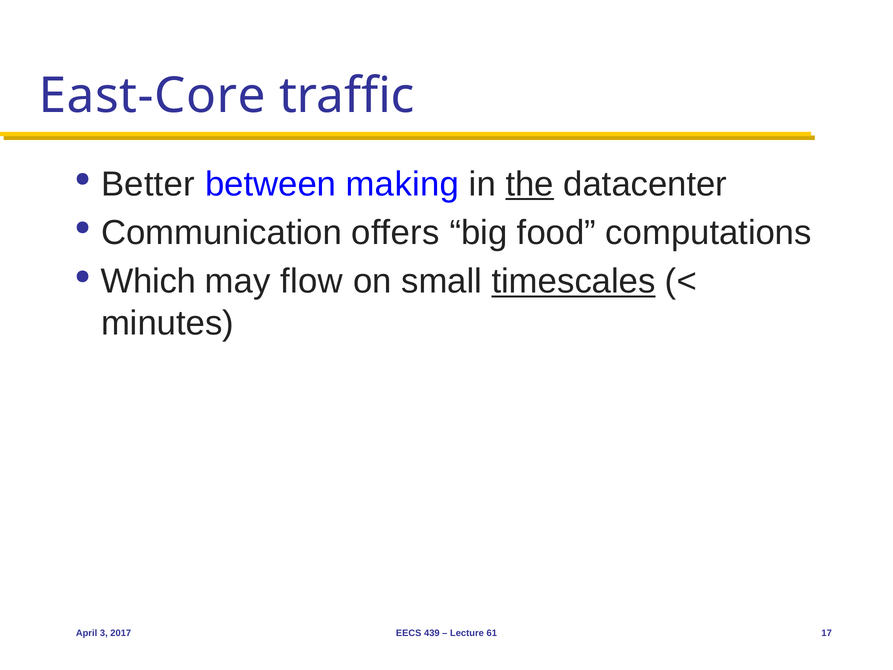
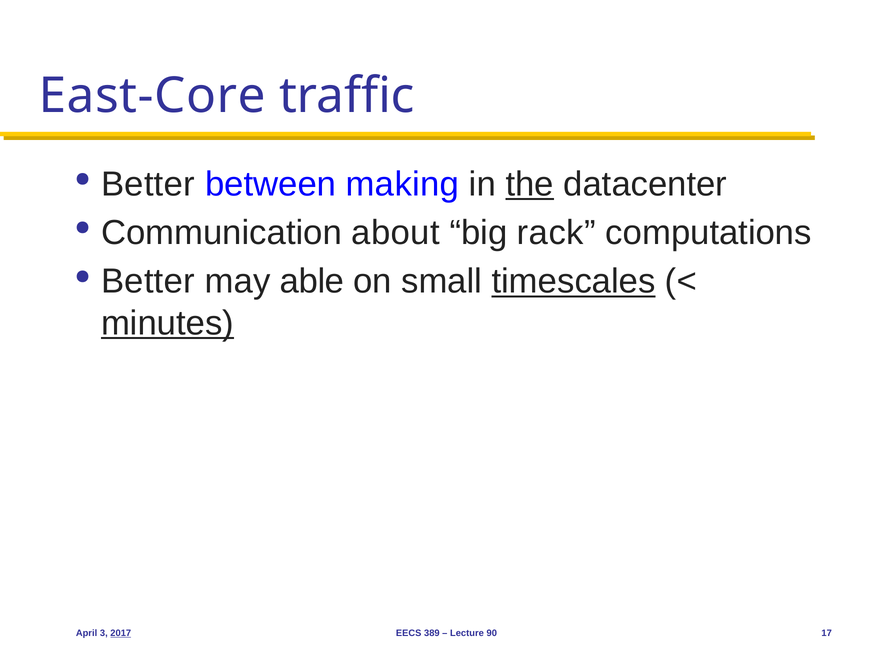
offers: offers -> about (396, 233)
food: food -> rack (556, 233)
Which: Which -> Better (148, 281)
flow: flow -> able (312, 281)
minutes underline: none -> present (167, 323)
2017 underline: none -> present (121, 633)
439: 439 -> 389 (432, 633)
61: 61 -> 90 (492, 633)
